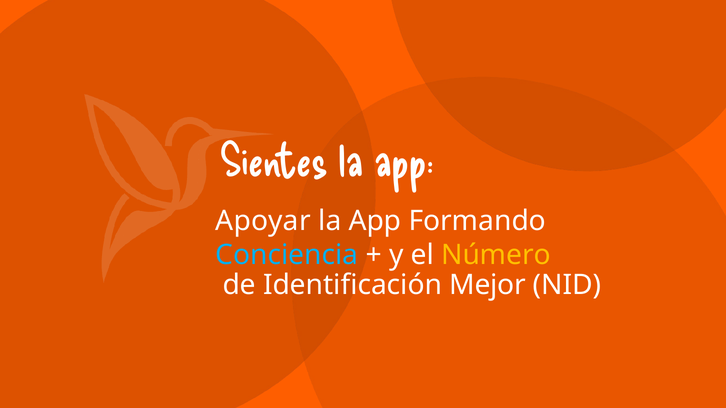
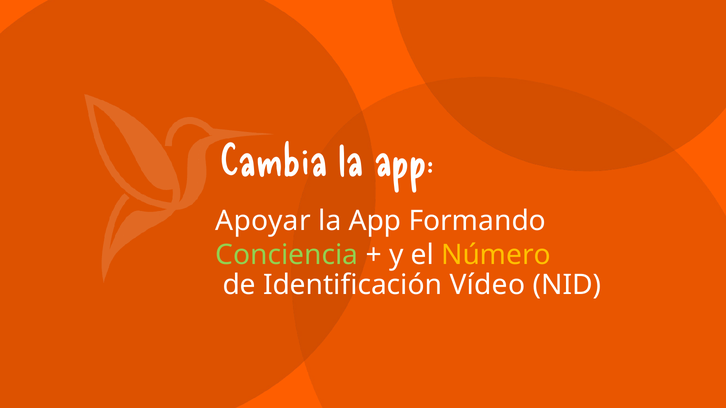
Sientes: Sientes -> Cambia (274, 162)
Conciencia colour: light blue -> light green (287, 255)
Mejor: Mejor -> Vídeo (487, 285)
